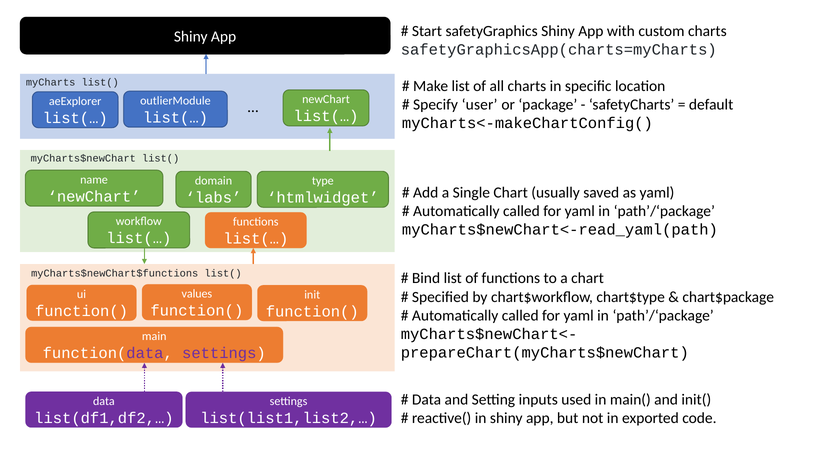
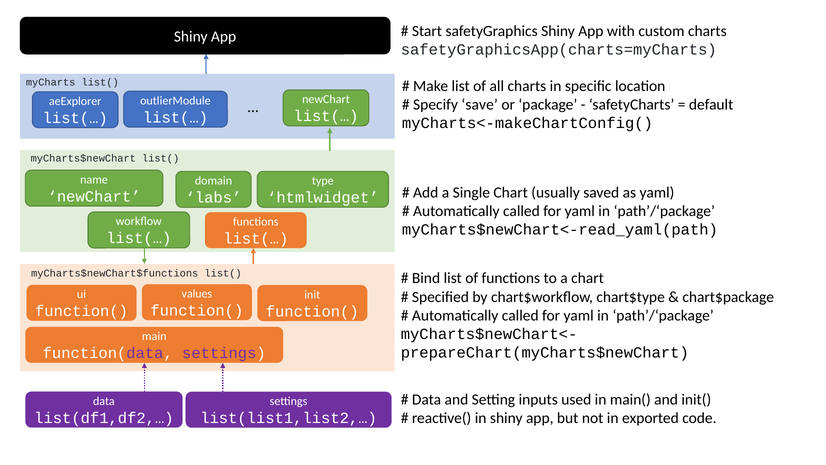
user: user -> save (480, 105)
